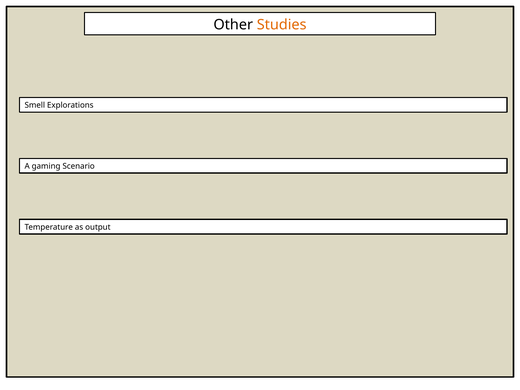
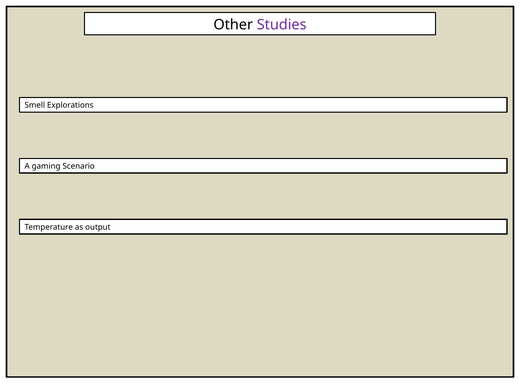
Studies colour: orange -> purple (282, 25)
